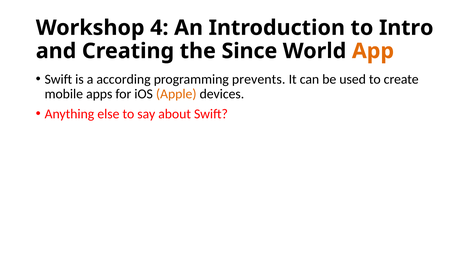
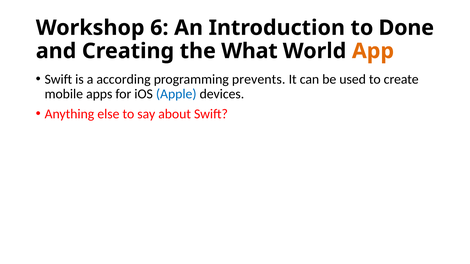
4: 4 -> 6 (159, 28)
Intro: Intro -> Done (406, 28)
Since: Since -> What (249, 51)
Apple colour: orange -> blue (176, 94)
